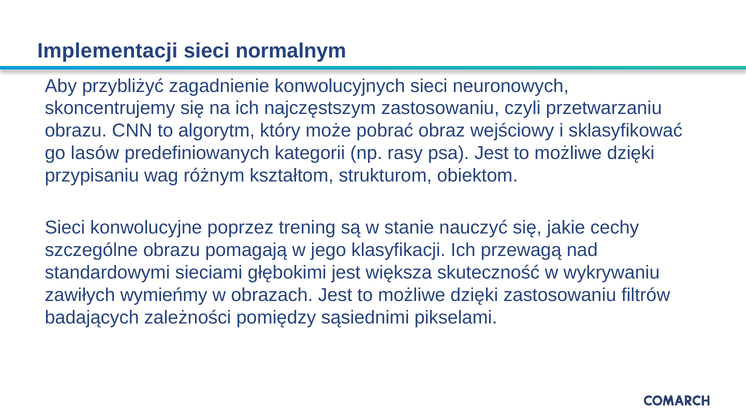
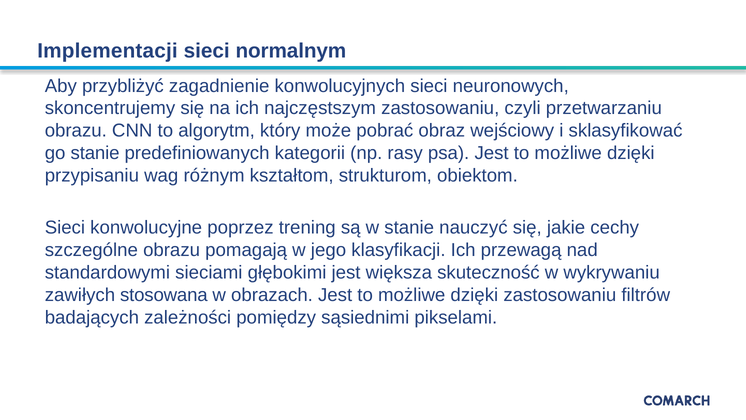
go lasów: lasów -> stanie (95, 153)
wymieńmy: wymieńmy -> stosowana (164, 295)
